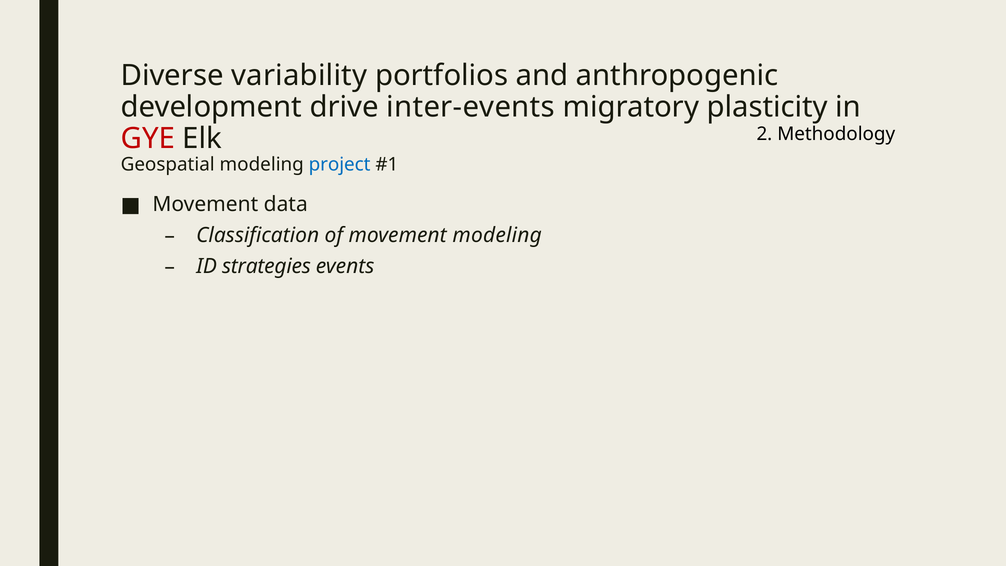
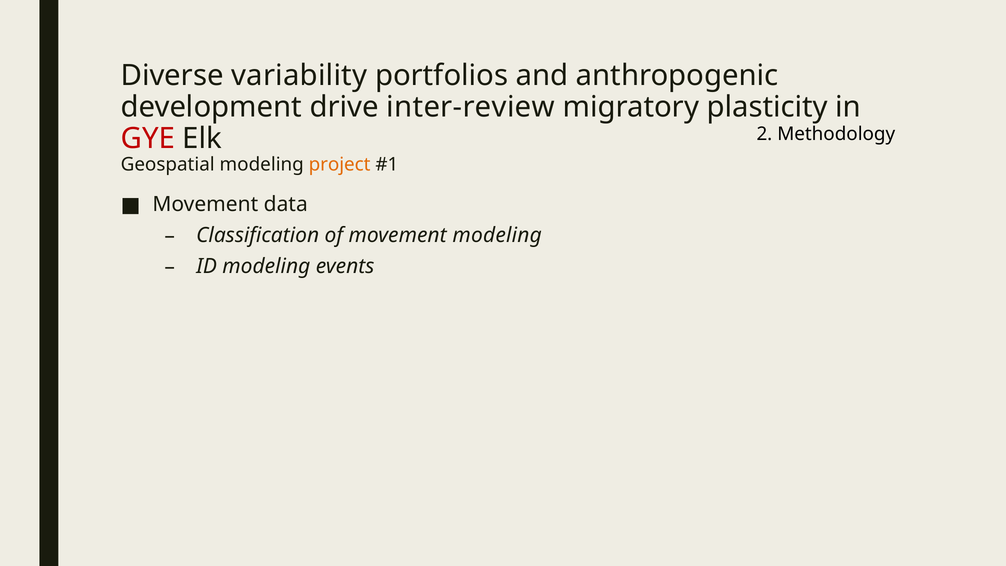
inter-events: inter-events -> inter-review (471, 107)
project colour: blue -> orange (340, 164)
ID strategies: strategies -> modeling (266, 266)
